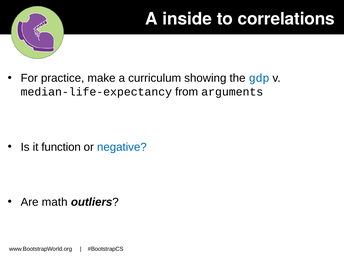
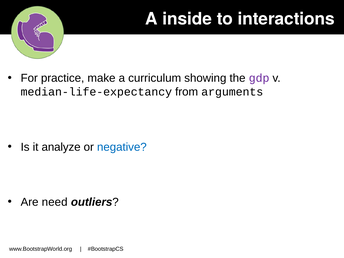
correlations: correlations -> interactions (286, 19)
gdp colour: blue -> purple (259, 78)
function: function -> analyze (61, 147)
math: math -> need (55, 202)
